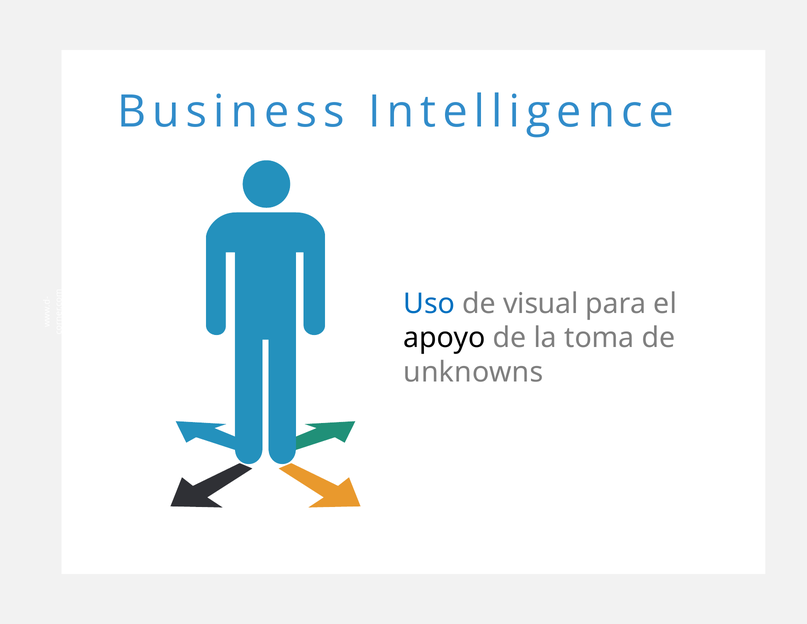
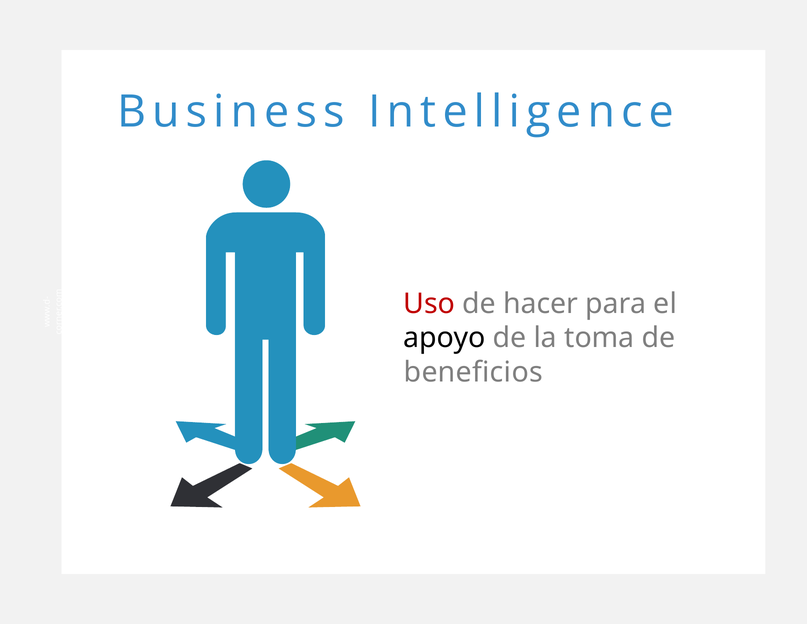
Uso colour: blue -> red (429, 304)
visual: visual -> hacer (541, 304)
unknowns: unknowns -> beneficios (473, 372)
